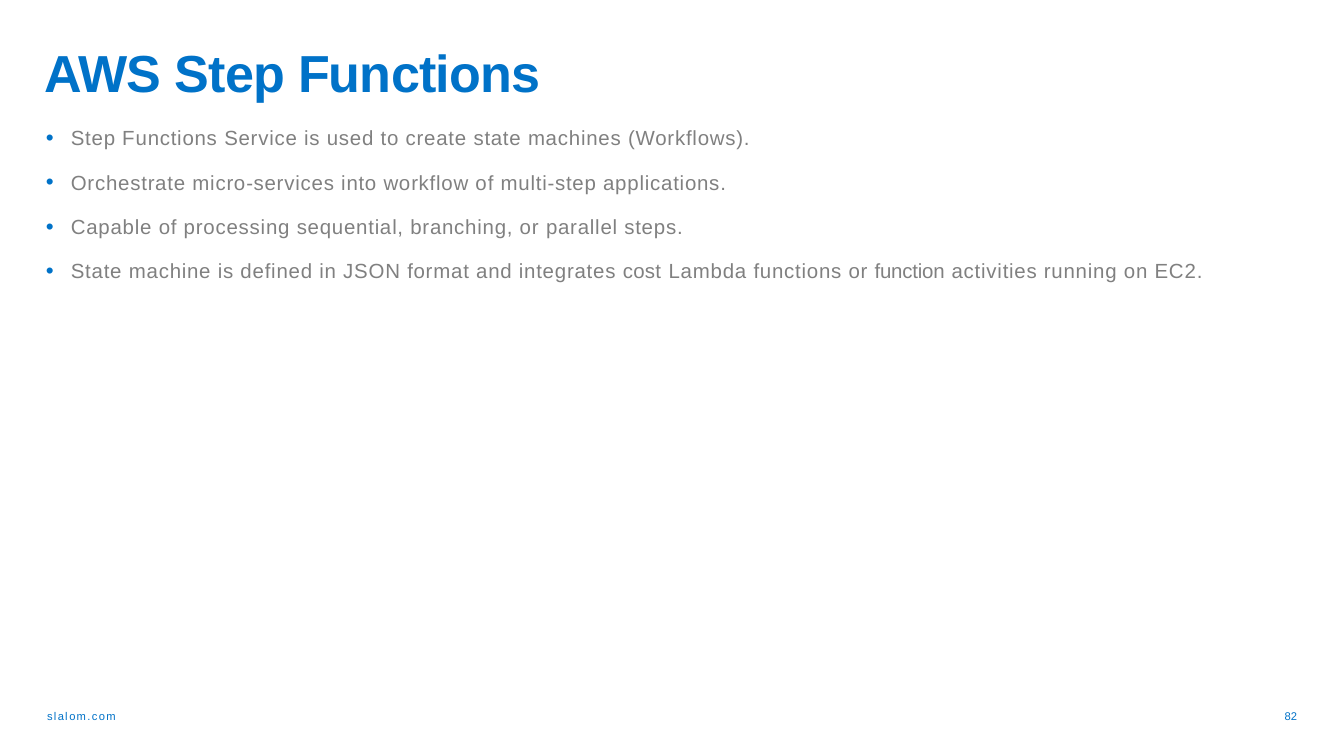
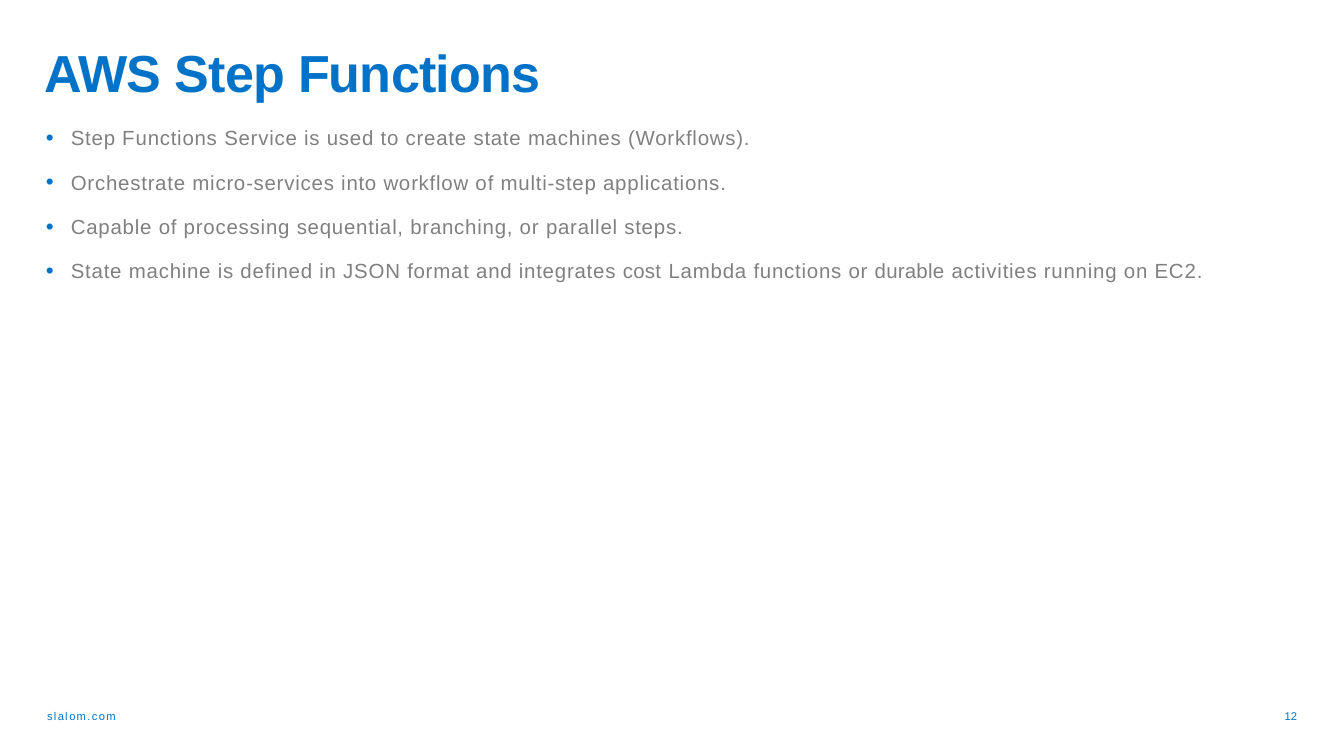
function: function -> durable (909, 272)
82: 82 -> 12 (1291, 717)
